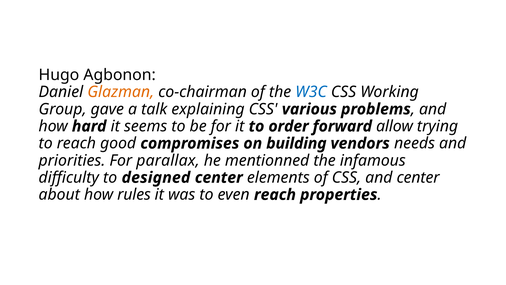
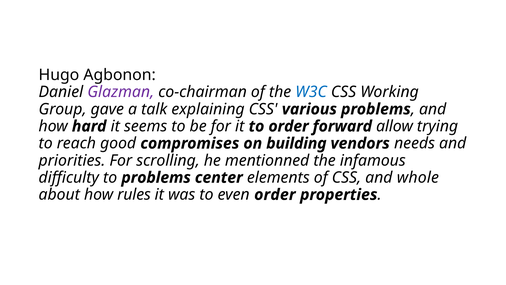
Glazman colour: orange -> purple (121, 92)
parallax: parallax -> scrolling (168, 160)
to designed: designed -> problems (156, 177)
and center: center -> whole (418, 177)
even reach: reach -> order (275, 194)
